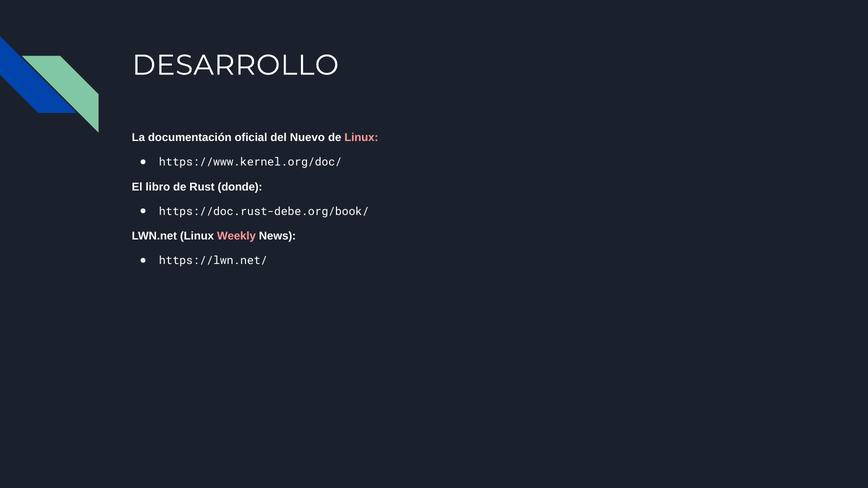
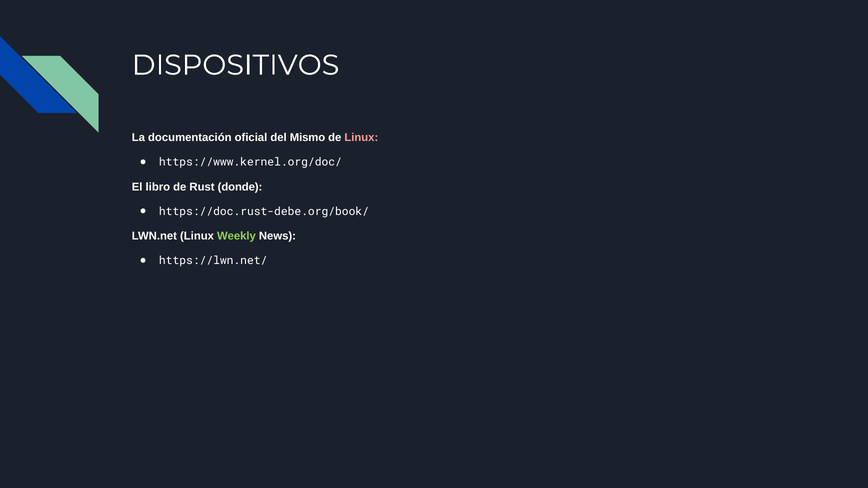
DESARROLLO: DESARROLLO -> DISPOSITIVOS (236, 65)
Nuevo: Nuevo -> Mismo (307, 138)
Weekly colour: pink -> light green (236, 236)
